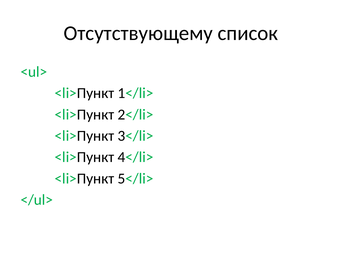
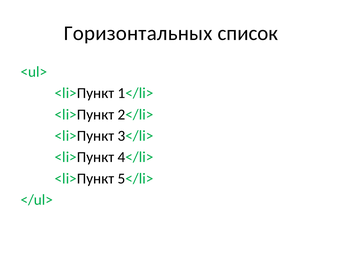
Отсутствующему: Отсутствующему -> Горизонтальных (138, 33)
